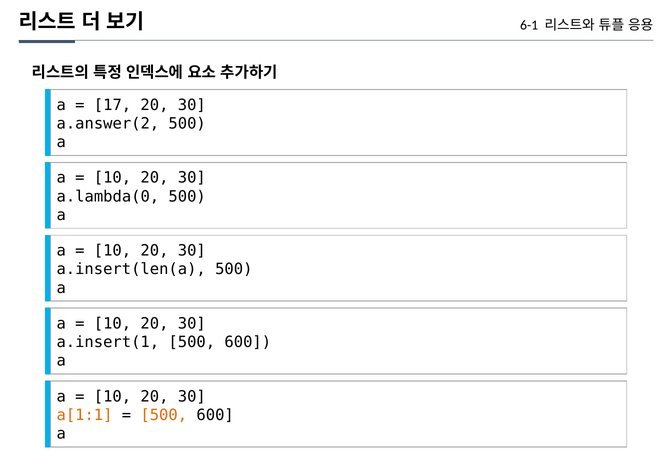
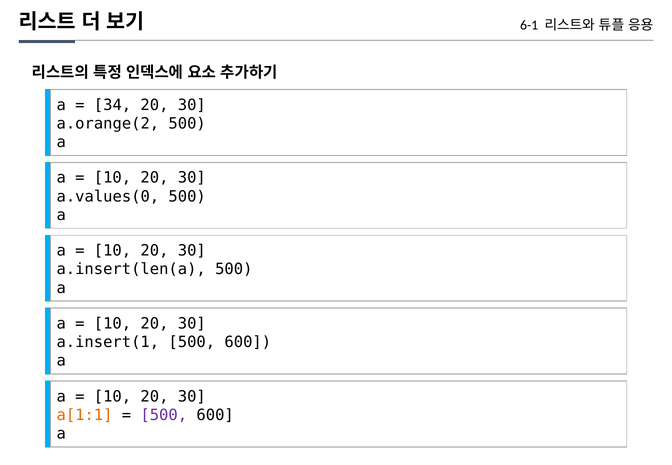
17: 17 -> 34 (113, 105)
a.answer(2: a.answer(2 -> a.orange(2 (108, 124)
a.lambda(0: a.lambda(0 -> a.values(0 (108, 197)
500 colour: orange -> purple (164, 415)
